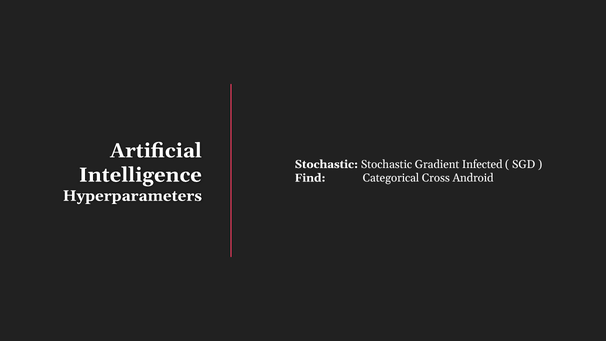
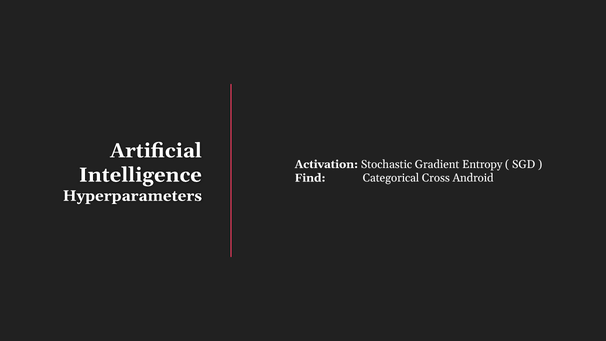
Stochastic: Stochastic -> Activation (326, 164)
Infected: Infected -> Entropy (482, 164)
